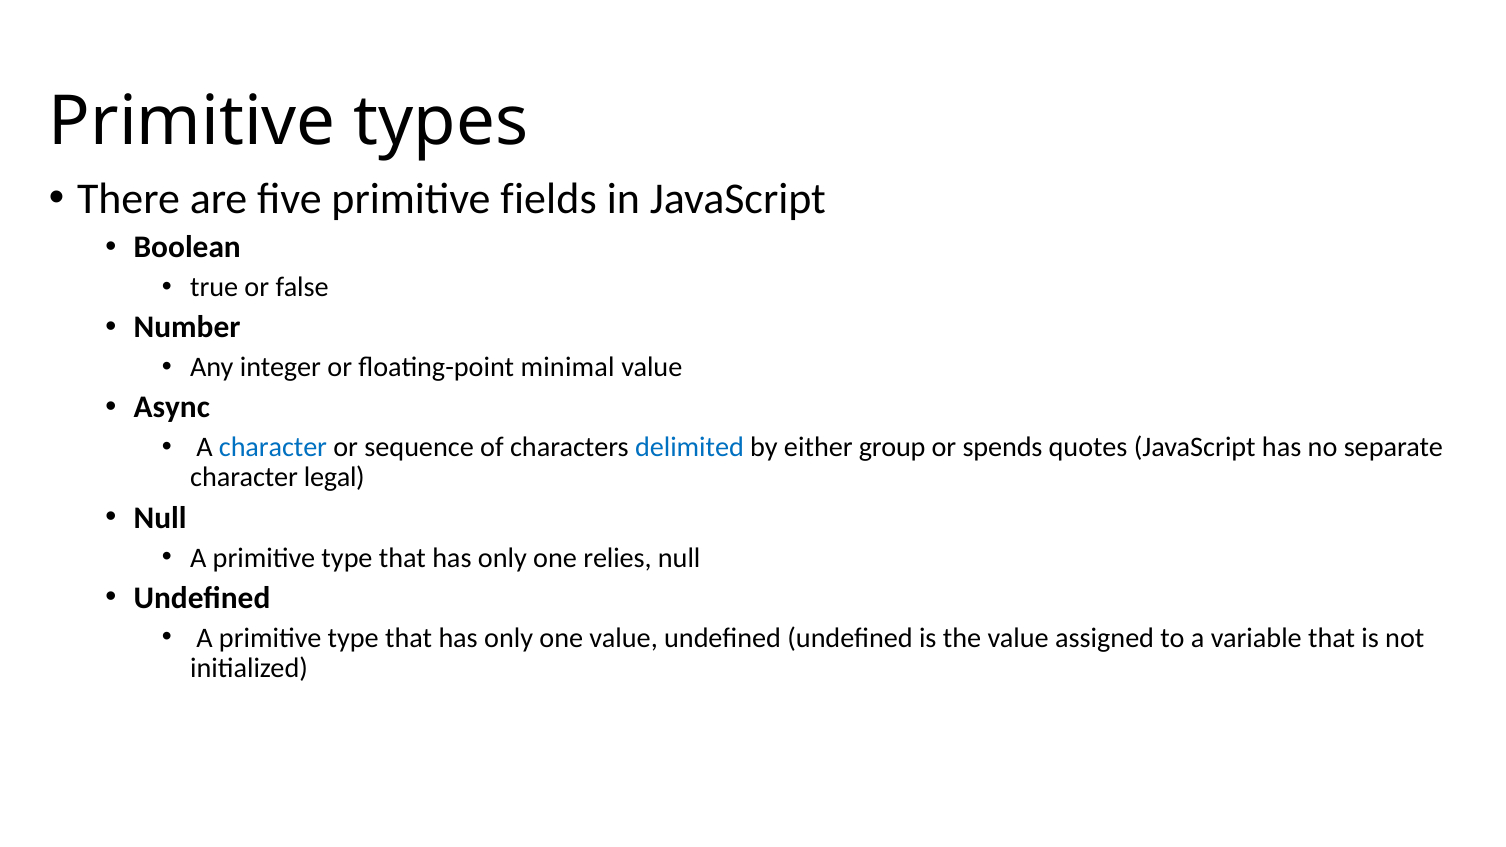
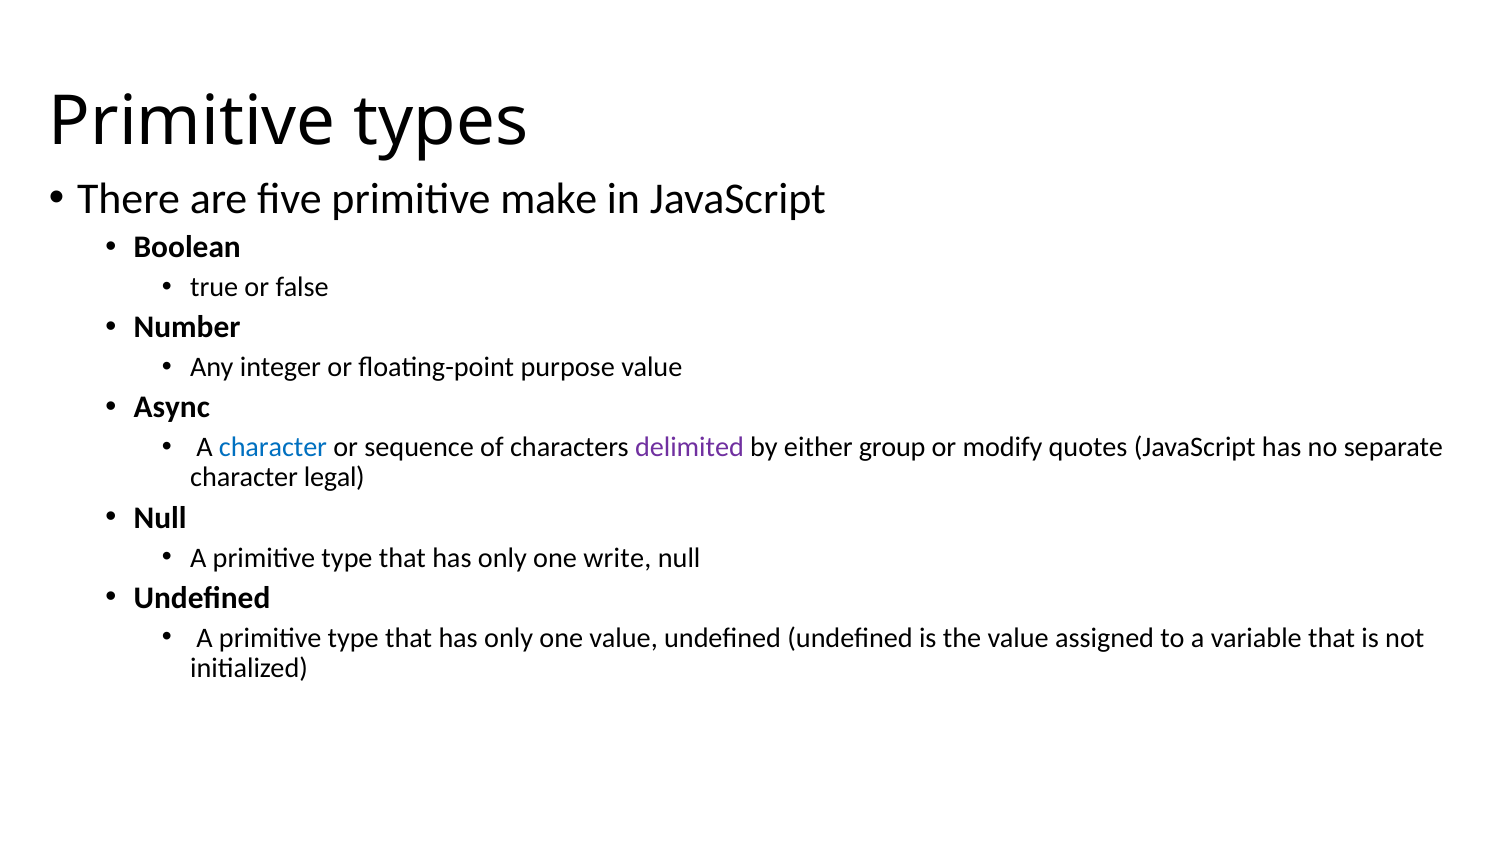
fields: fields -> make (549, 199)
minimal: minimal -> purpose (568, 367)
delimited colour: blue -> purple (689, 447)
spends: spends -> modify (1003, 447)
relies: relies -> write (617, 558)
